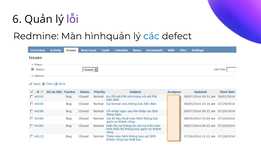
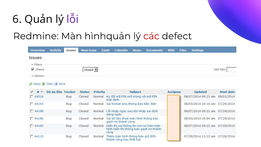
các colour: blue -> red (151, 36)
